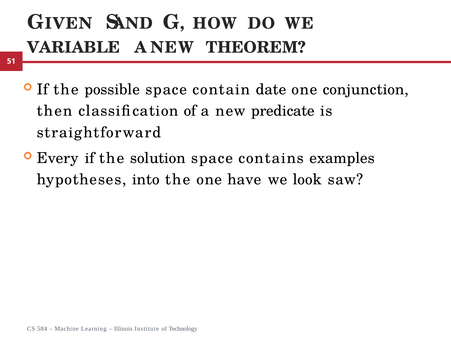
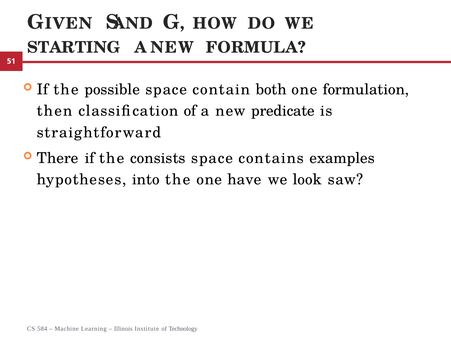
VARIABLE: VARIABLE -> STARTING (74, 48)
THEOREM: THEOREM -> FORMULA (256, 48)
date: date -> both (271, 89)
conjunction: conjunction -> formulation (366, 89)
Every: Every -> There (58, 158)
solution: solution -> consists (158, 158)
